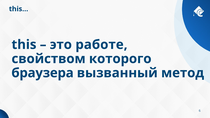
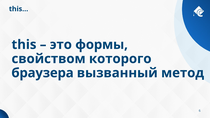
работе: работе -> формы (102, 45)
